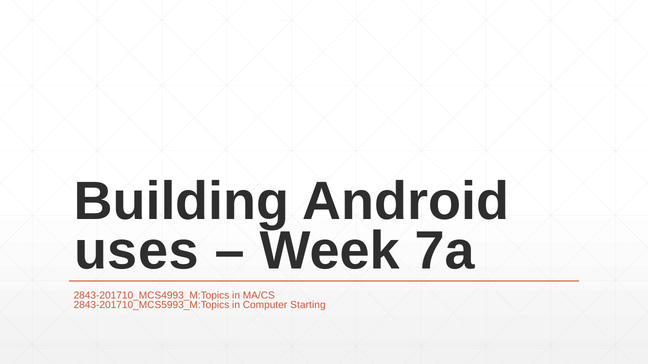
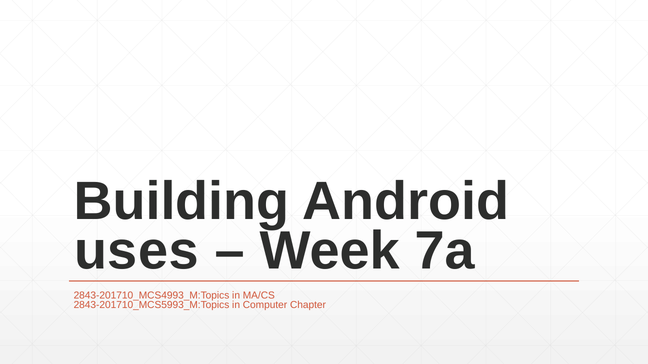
Starting: Starting -> Chapter (308, 306)
